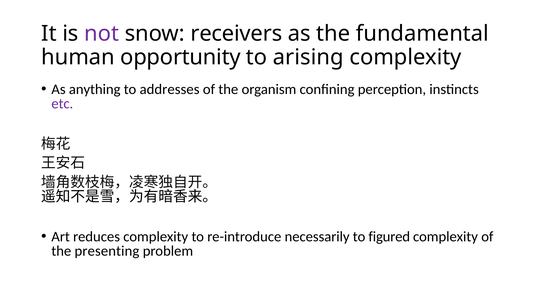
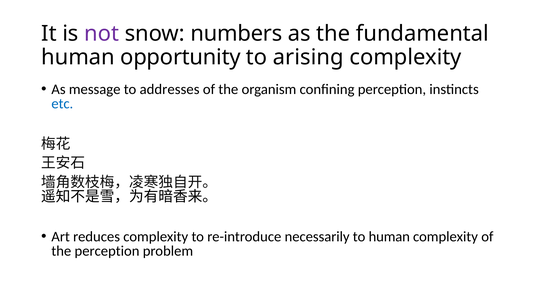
receivers: receivers -> numbers (236, 34)
anything: anything -> message (95, 90)
etc colour: purple -> blue (62, 104)
to figured: figured -> human (389, 237)
the presenting: presenting -> perception (107, 251)
